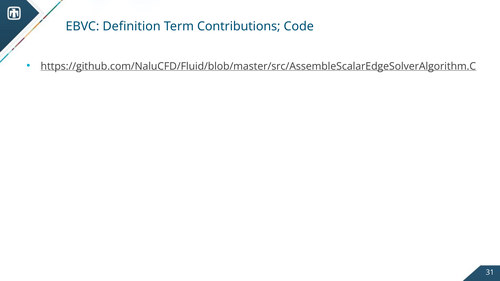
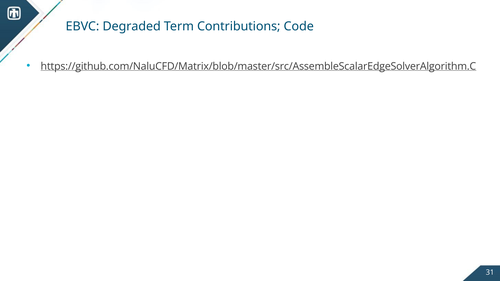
Definition: Definition -> Degraded (132, 27)
https://github.com/NaluCFD/Fluid/blob/master/src/AssembleScalarEdgeSolverAlgorithm.C: https://github.com/NaluCFD/Fluid/blob/master/src/AssembleScalarEdgeSolverAlgorithm.C -> https://github.com/NaluCFD/Matrix/blob/master/src/AssembleScalarEdgeSolverAlgorithm.C (258, 66)
